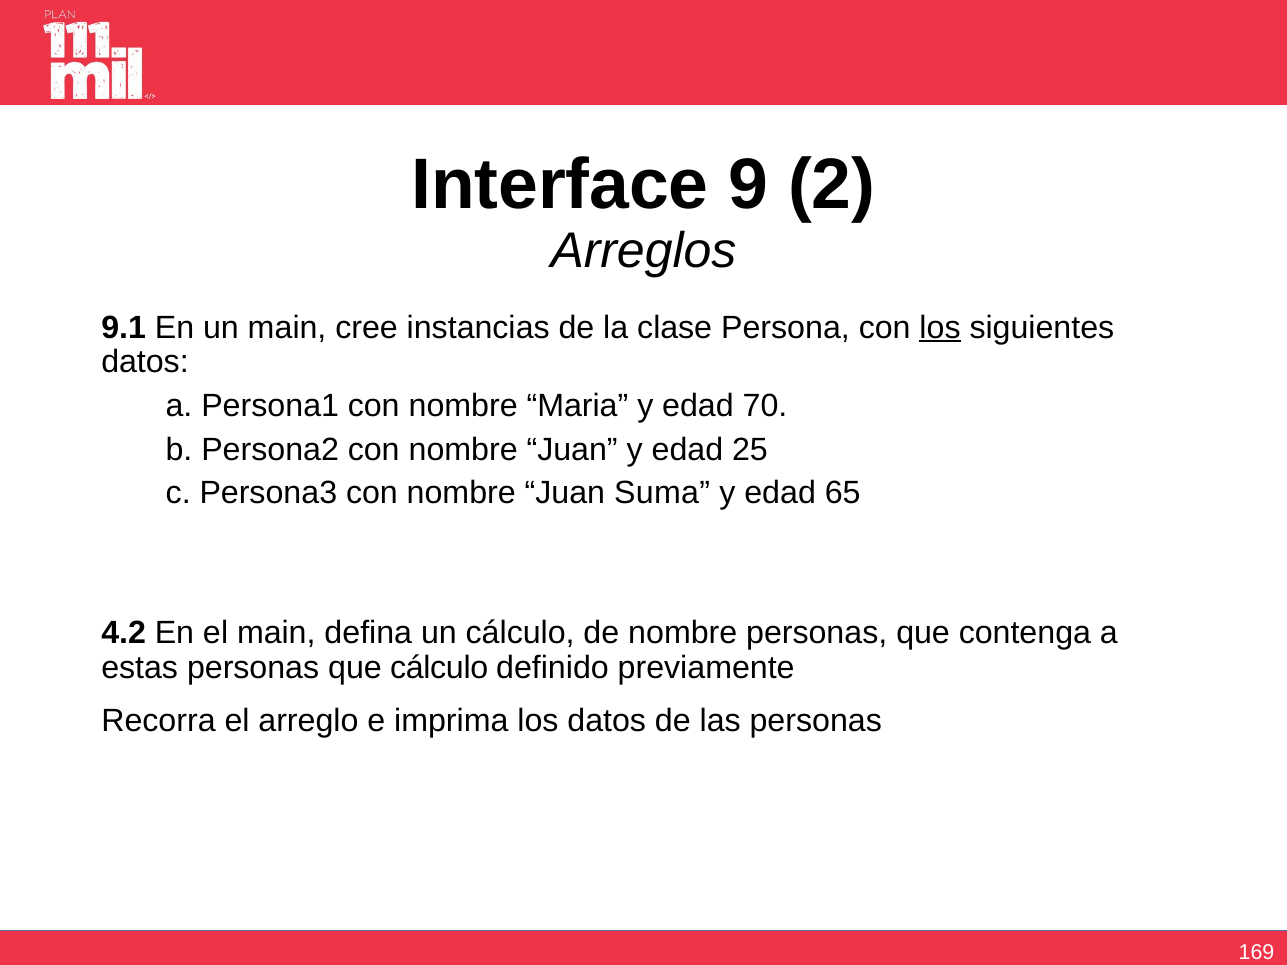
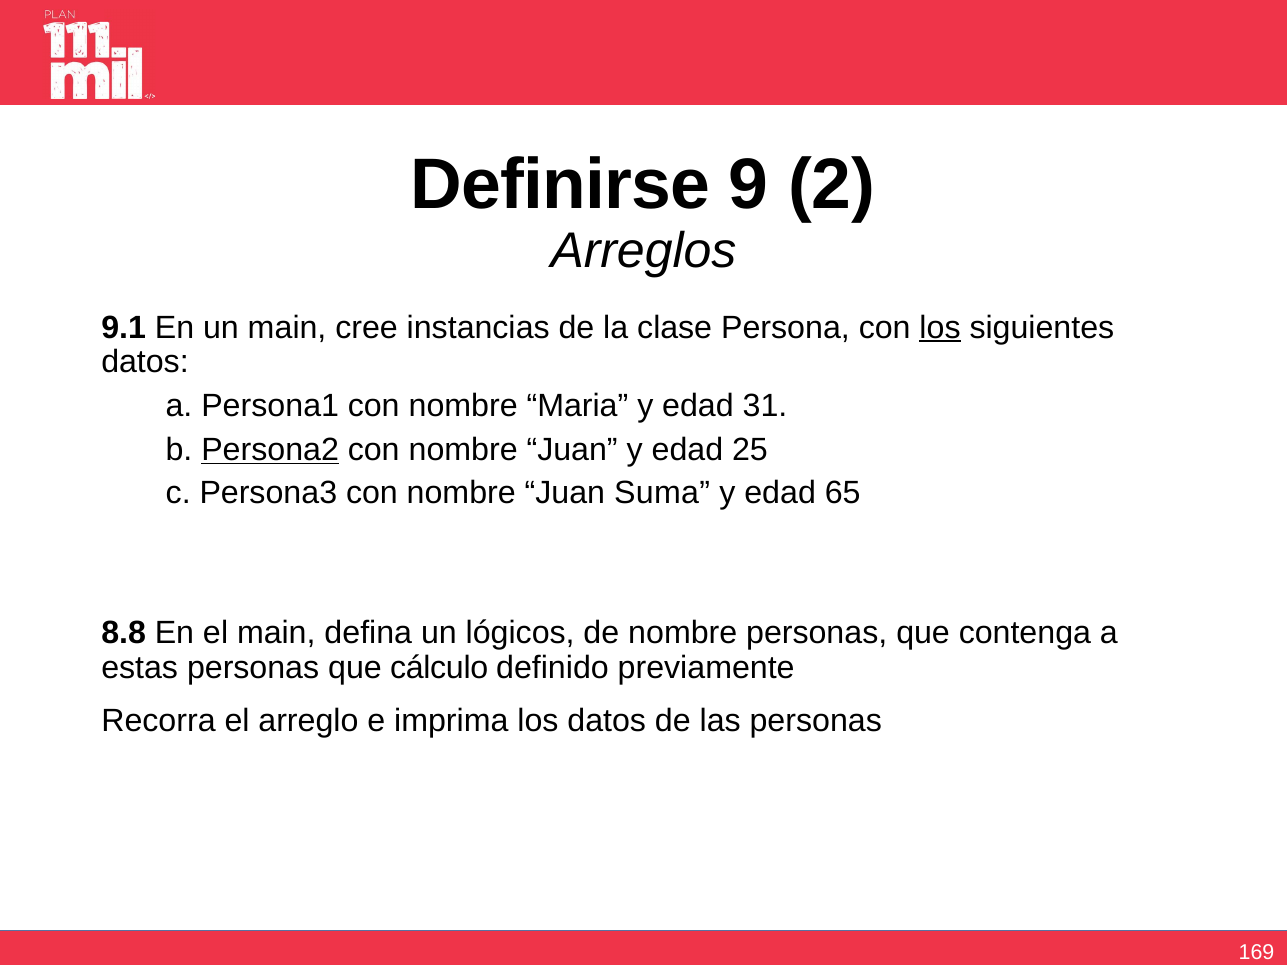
Interface: Interface -> Definirse (560, 185)
70: 70 -> 31 (765, 406)
Persona2 underline: none -> present (270, 450)
4.2: 4.2 -> 8.8 (124, 633)
un cálculo: cálculo -> lógicos (520, 633)
